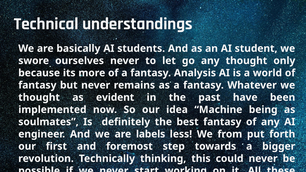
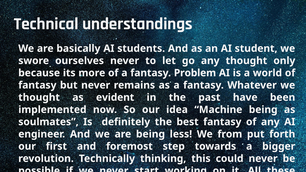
Analysis: Analysis -> Problem (195, 73)
are labels: labels -> being (150, 134)
